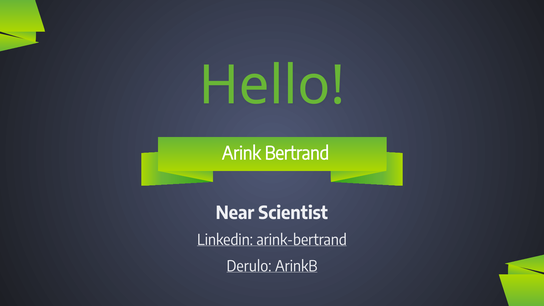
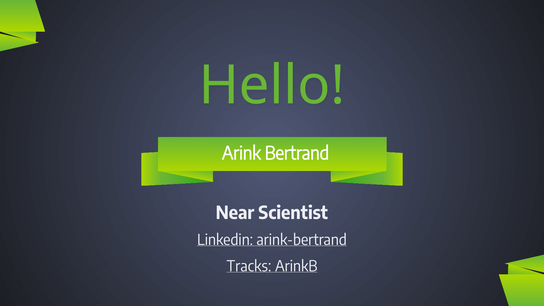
Derulo: Derulo -> Tracks (249, 266)
